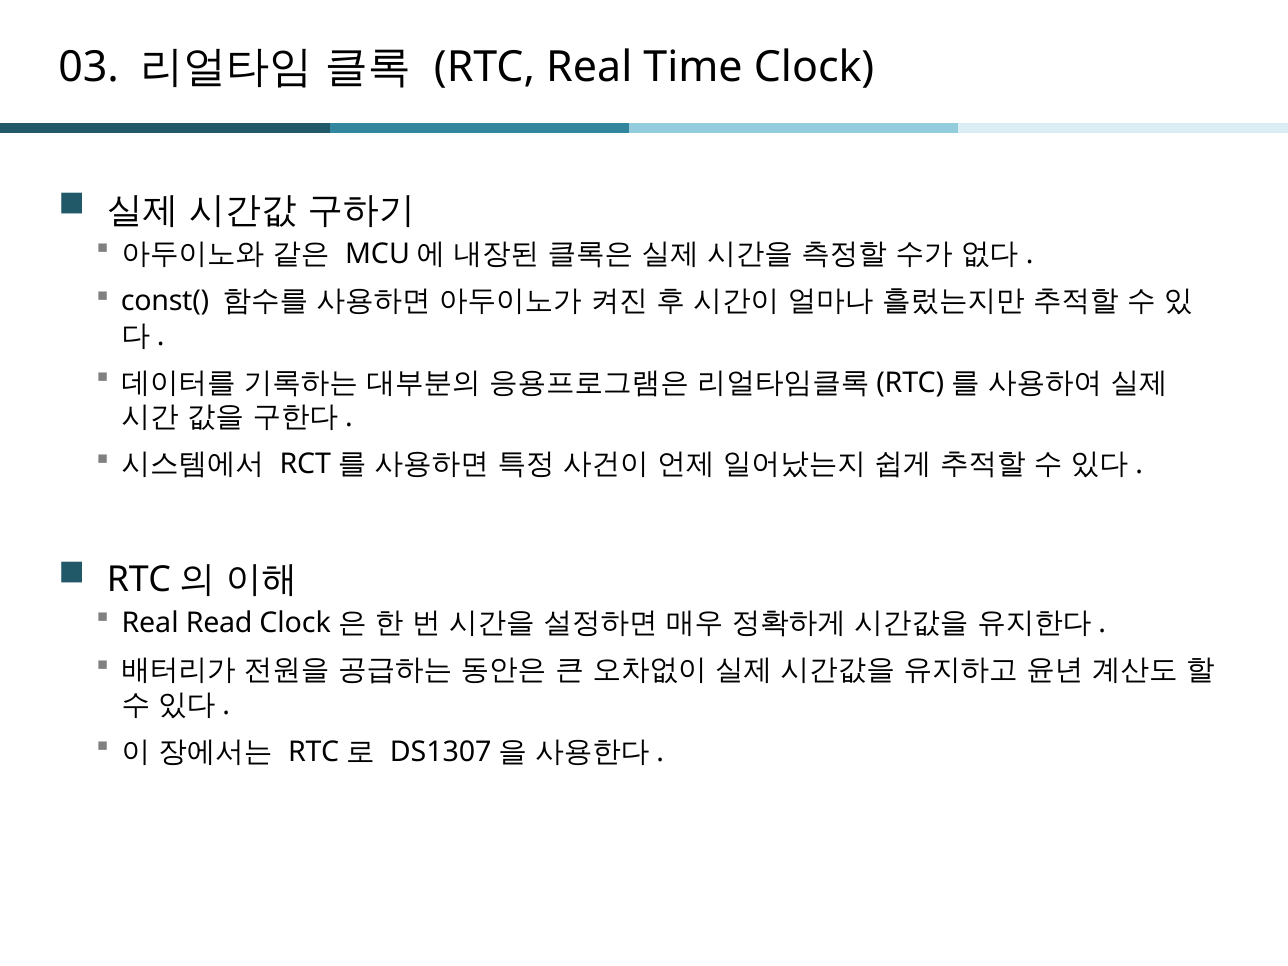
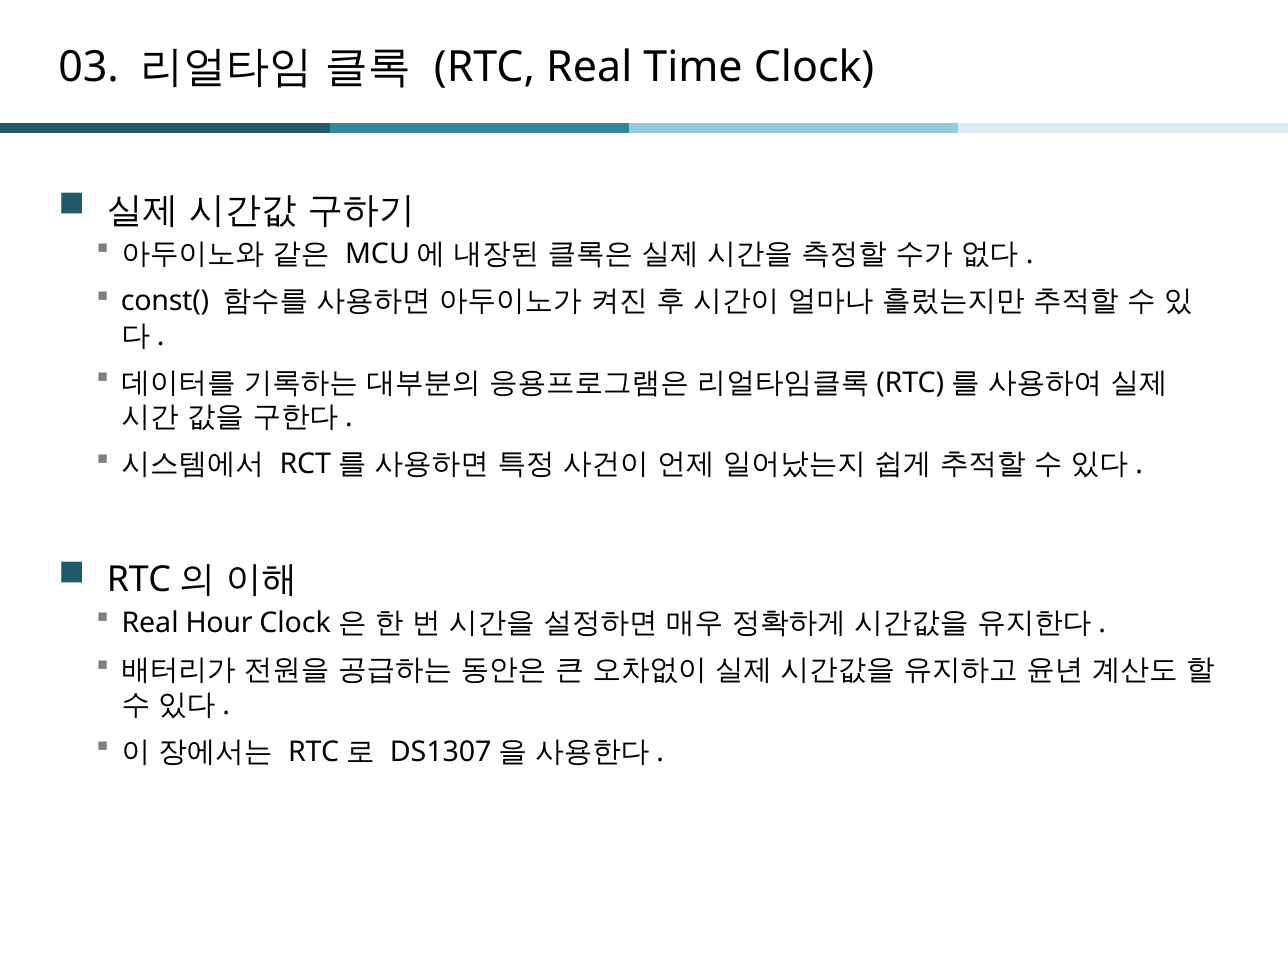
Read: Read -> Hour (219, 623)
